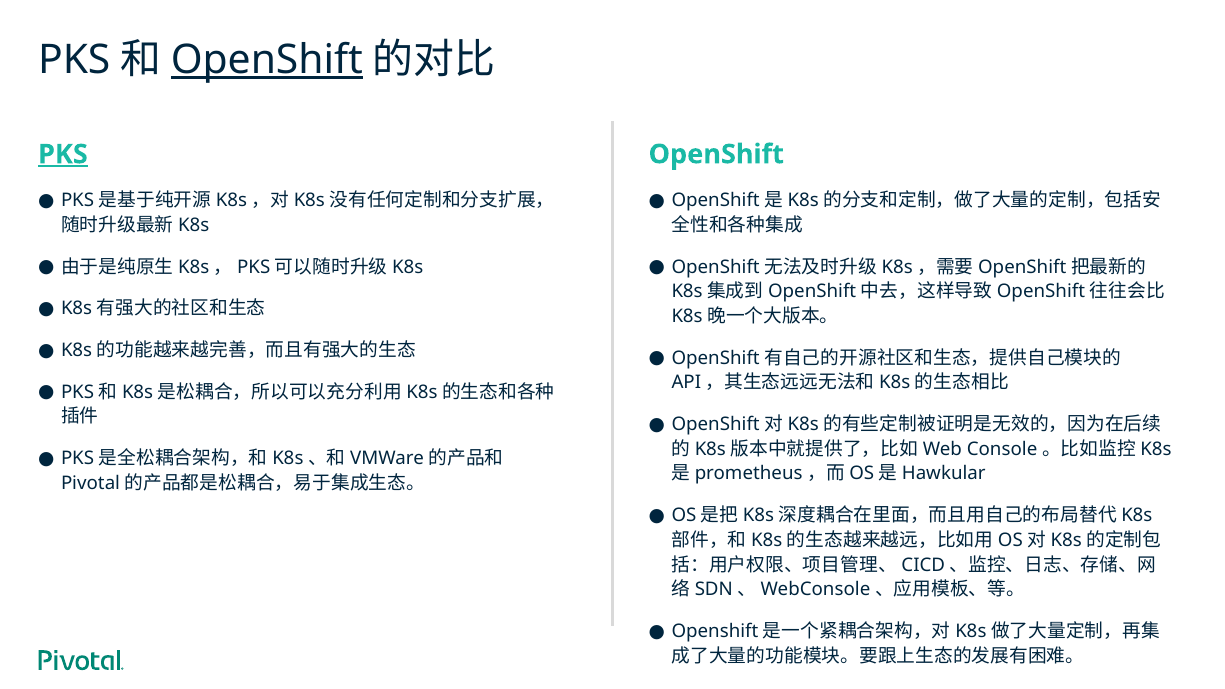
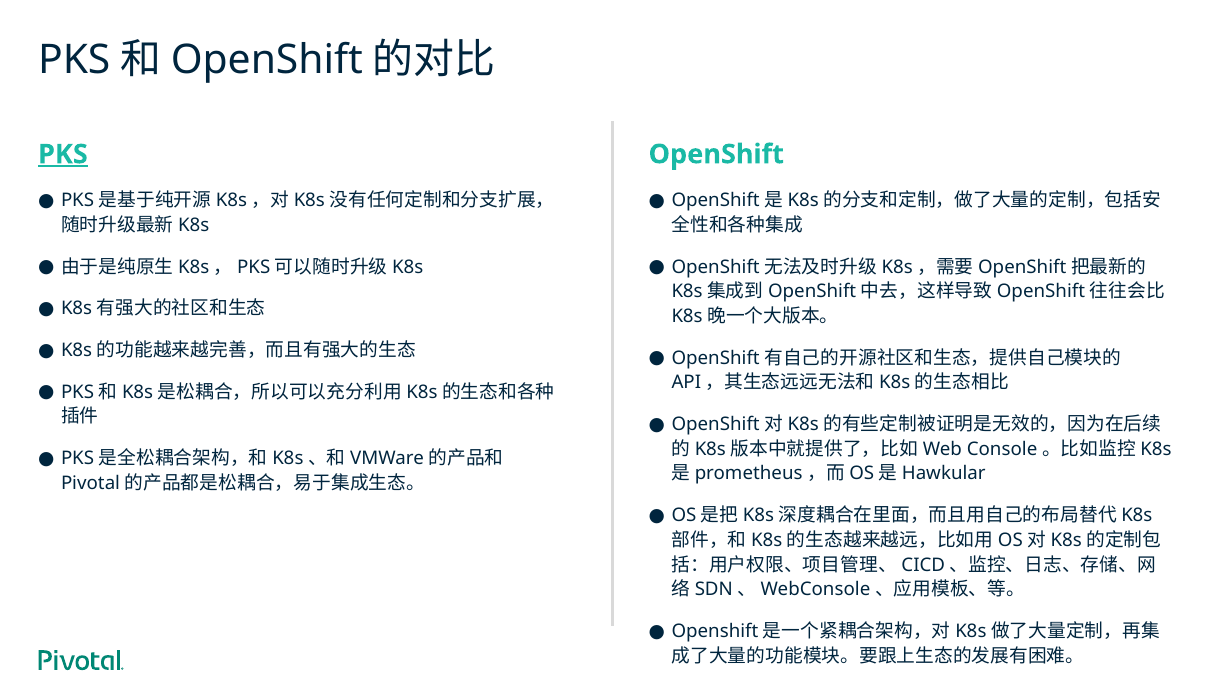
OpenShift underline: present -> none (267, 60)
